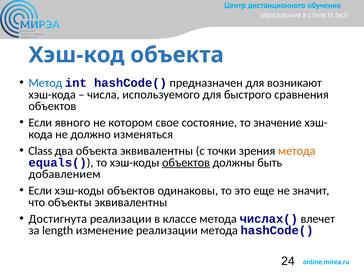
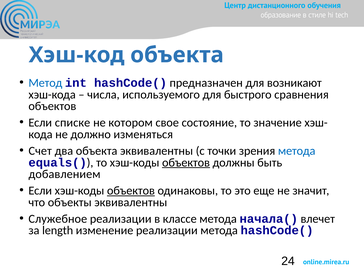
явного: явного -> списке (73, 123)
Class: Class -> Счет (40, 151)
метода colour: orange -> blue (297, 151)
объектов underline: none -> present (131, 191)
Достигнута: Достигнута -> Cлужебное (58, 219)
числах(: числах( -> начала( (269, 219)
